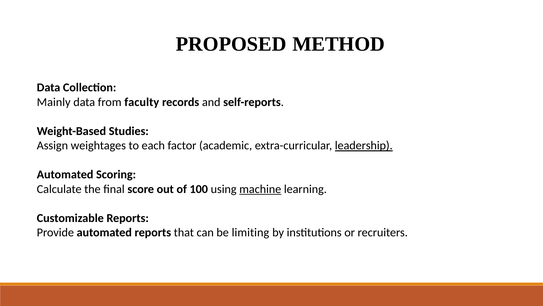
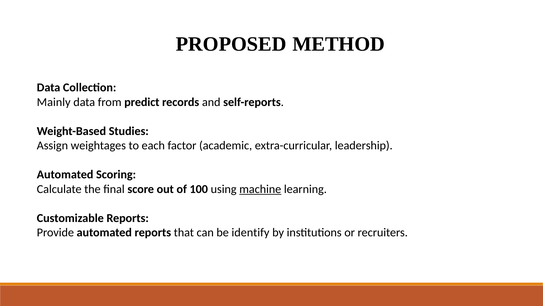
faculty: faculty -> predict (142, 102)
leadership underline: present -> none (364, 145)
limiting: limiting -> identify (250, 232)
